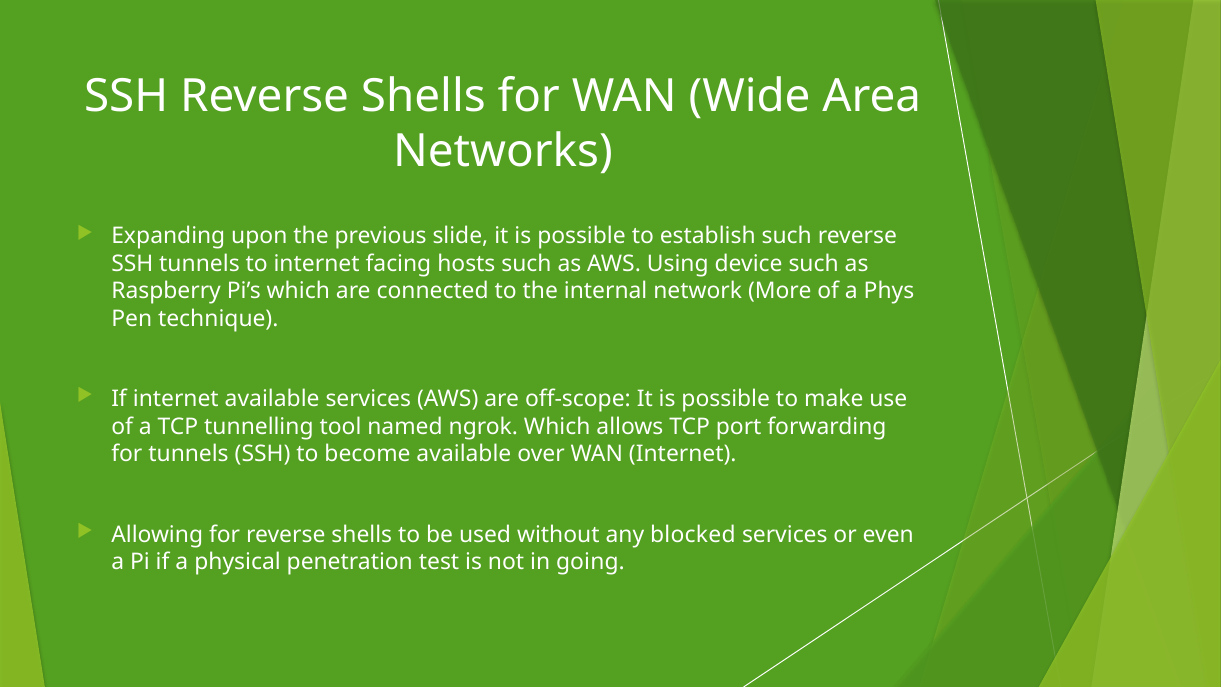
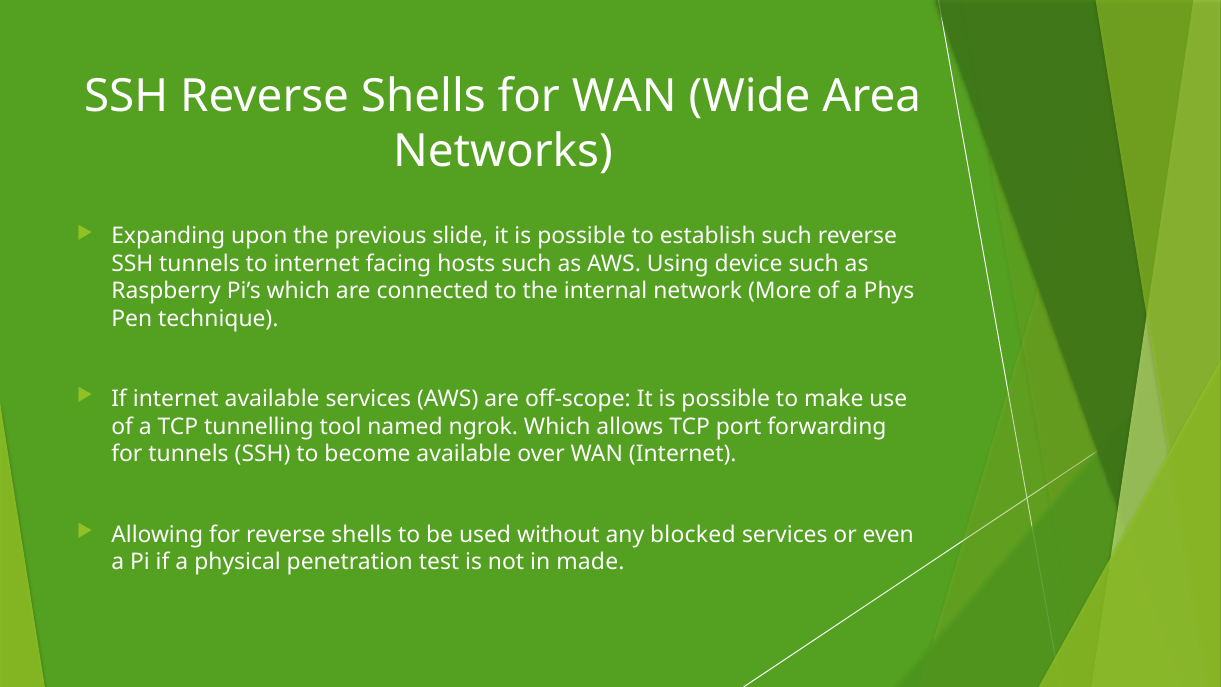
going: going -> made (590, 562)
